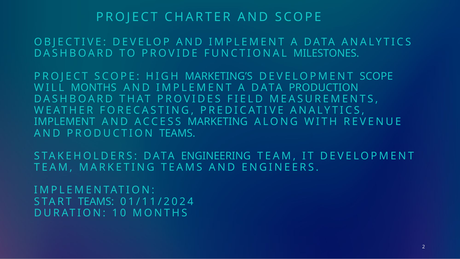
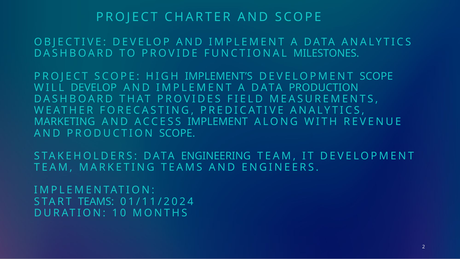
MARKETING’S: MARKETING’S -> IMPLEMENT’S (219, 76)
WILL MONTHS: MONTHS -> DEVELOP (94, 88)
IMPLEMENT: IMPLEMENT -> MARKETING (65, 122)
ACCESS MARKETING: MARKETING -> IMPLEMENT (218, 122)
PRODUCTION TEAMS: TEAMS -> SCOPE (177, 133)
